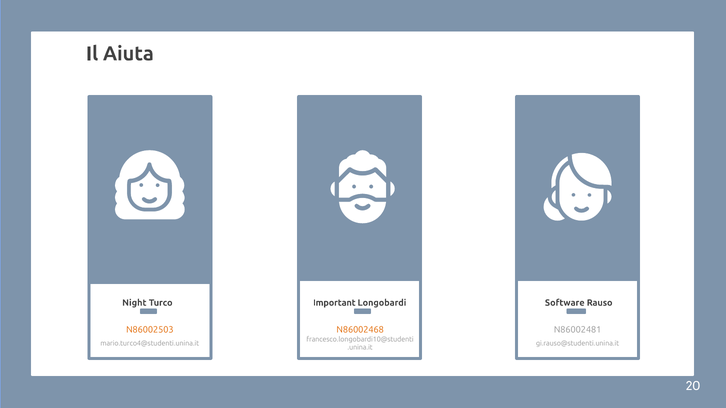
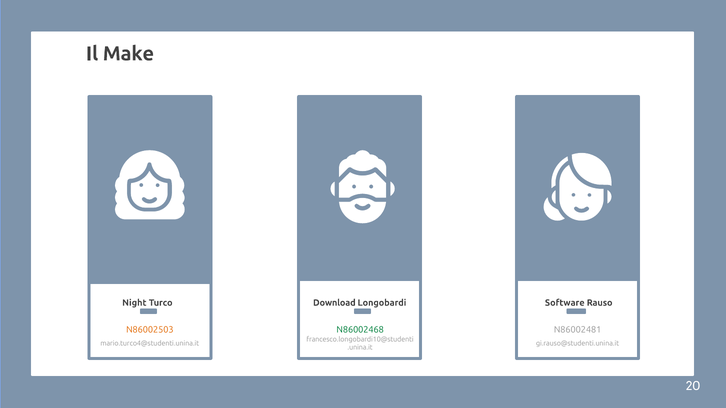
Aiuta: Aiuta -> Make (128, 54)
Important: Important -> Download (334, 303)
N86002468 colour: orange -> green (360, 330)
